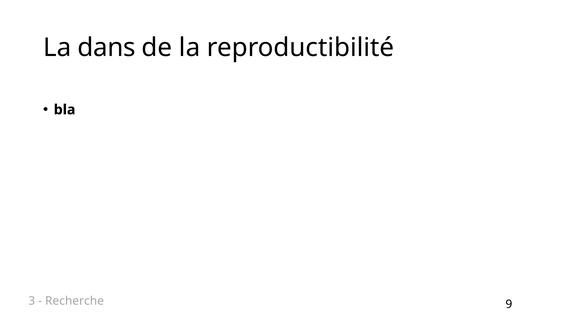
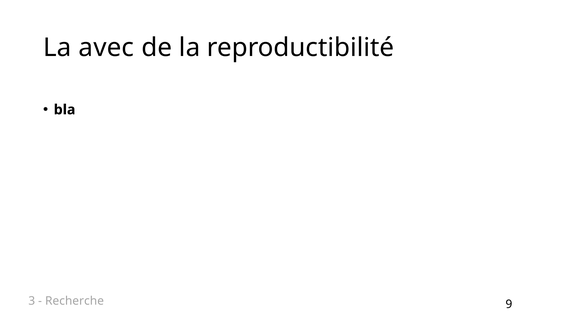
dans: dans -> avec (106, 48)
